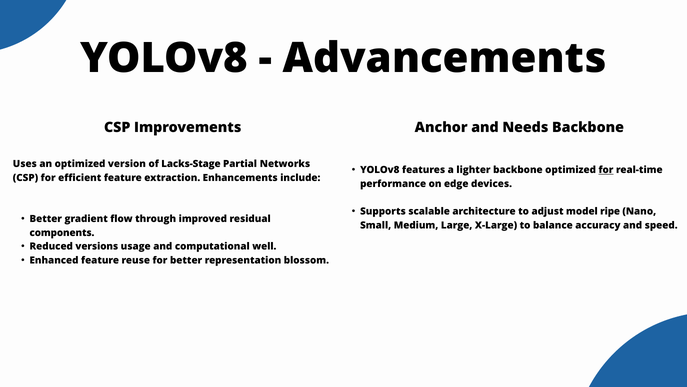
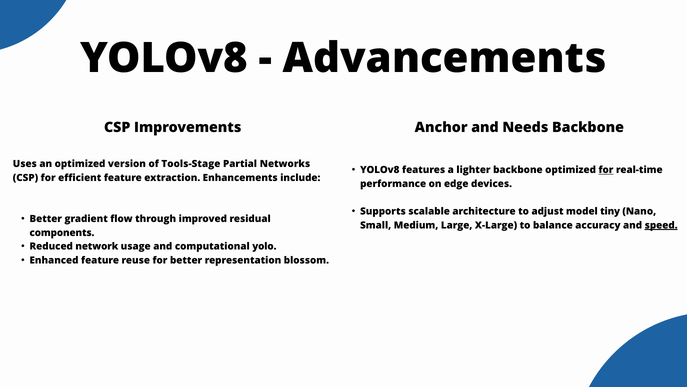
Lacks-Stage: Lacks-Stage -> Tools-Stage (191, 164)
ripe: ripe -> tiny (610, 211)
speed underline: none -> present (661, 225)
versions: versions -> network (97, 246)
well: well -> yolo (264, 246)
